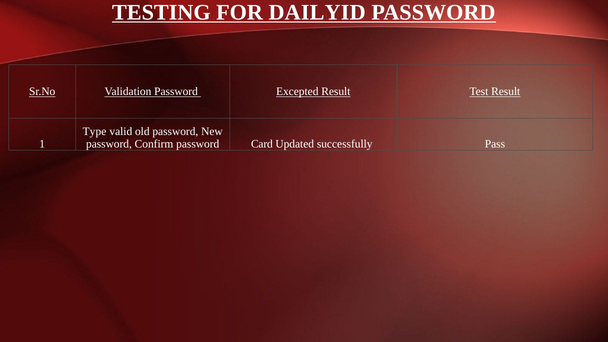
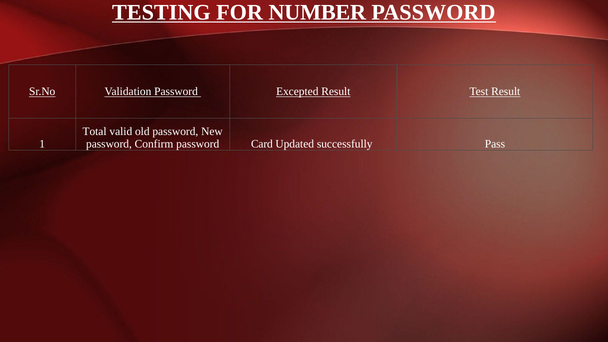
DAILYID: DAILYID -> NUMBER (317, 12)
Type: Type -> Total (95, 132)
